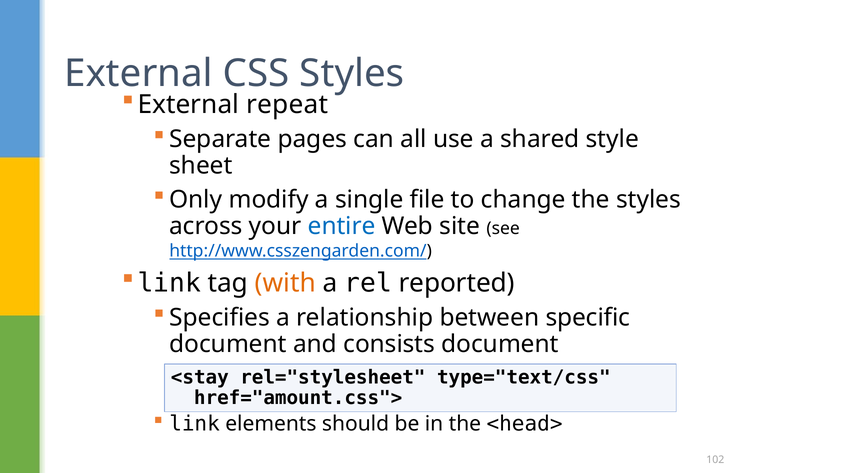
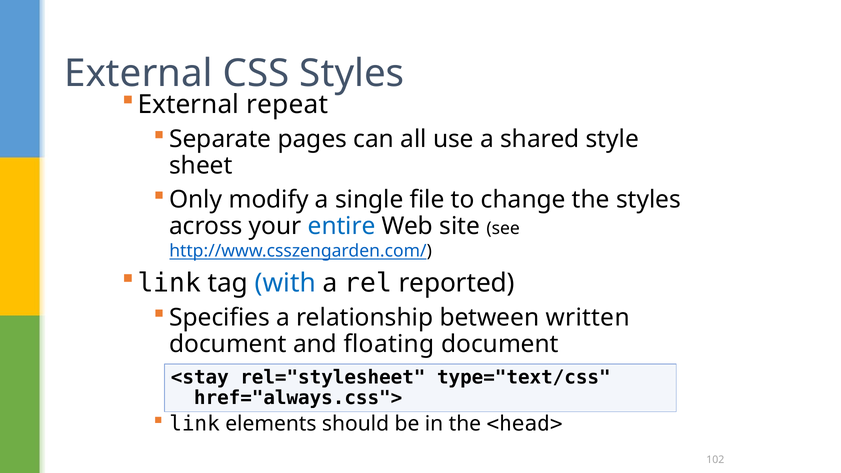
with colour: orange -> blue (285, 283)
specific: specific -> written (588, 318)
consists: consists -> floating (389, 344)
href="amount.css">: href="amount.css"> -> href="always.css"> (298, 398)
